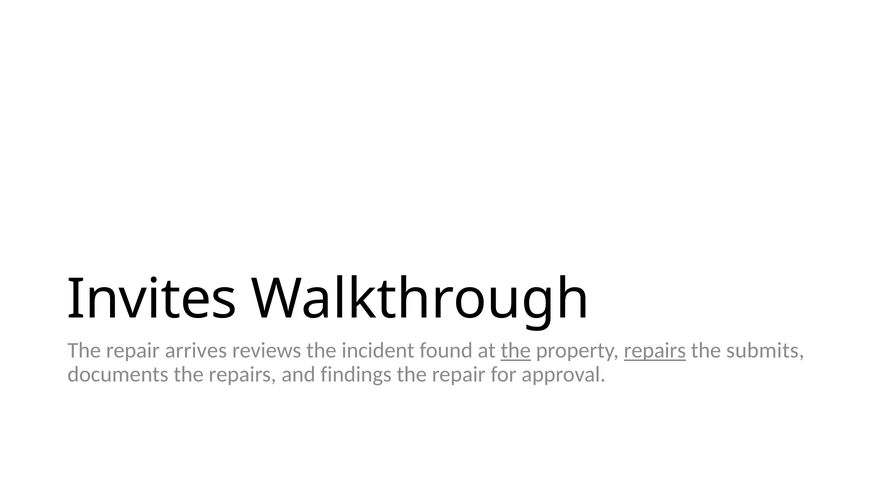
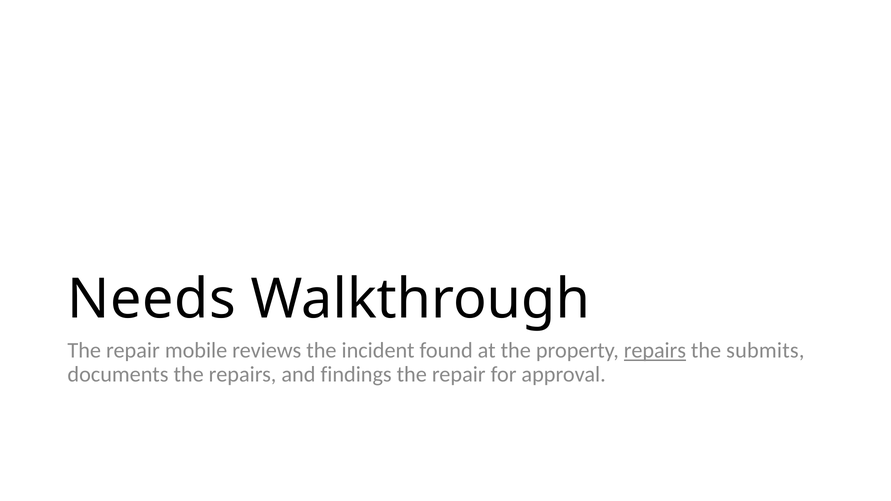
Invites: Invites -> Needs (152, 300)
arrives: arrives -> mobile (196, 351)
the underline: present -> none (516, 351)
